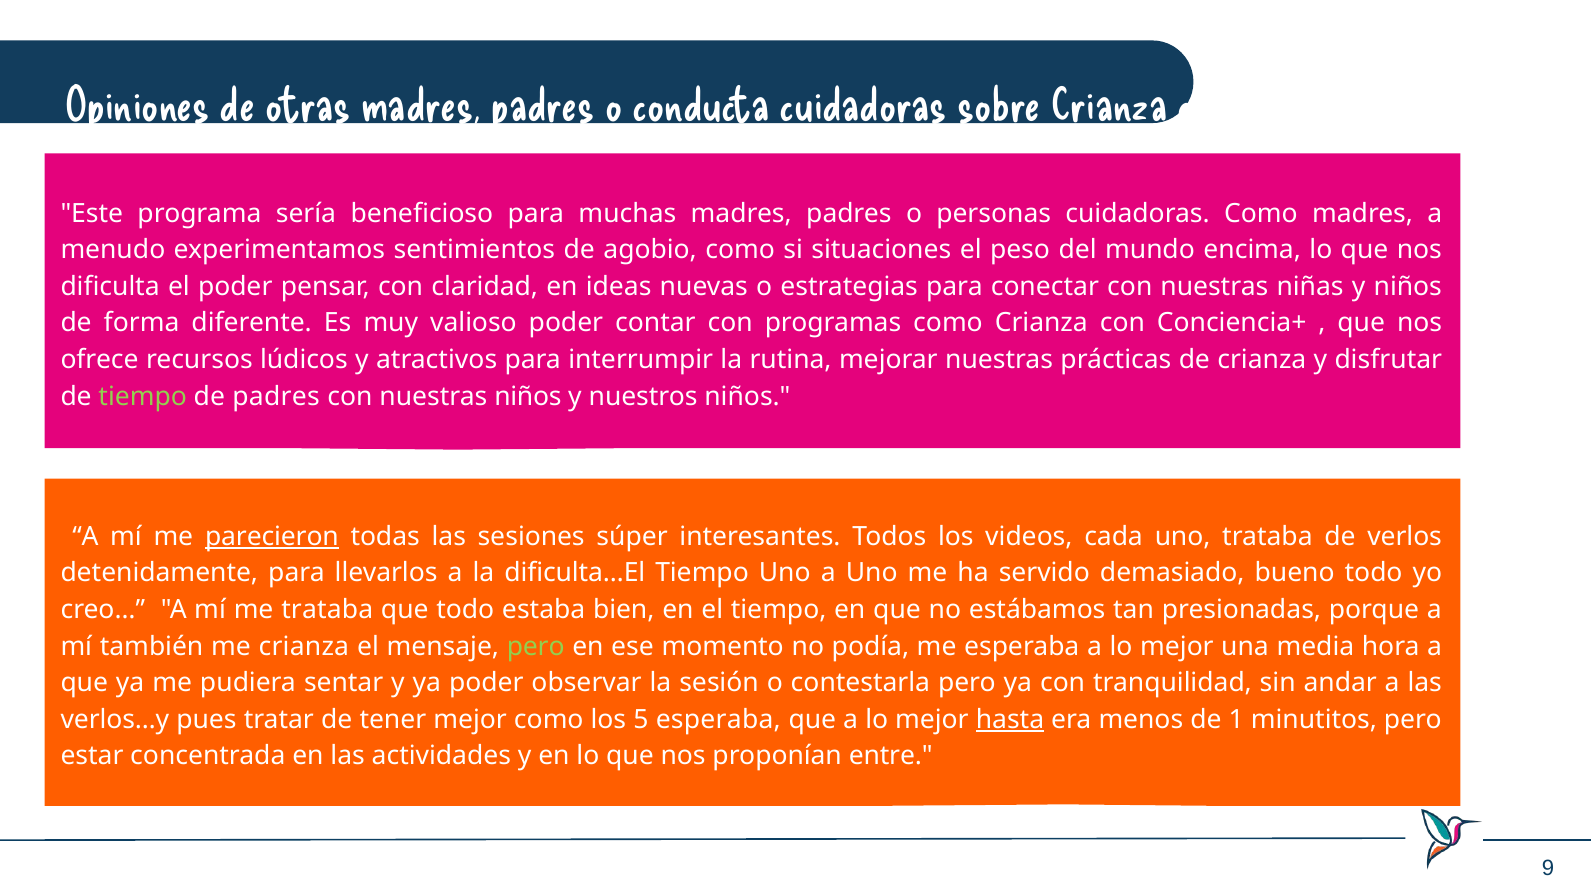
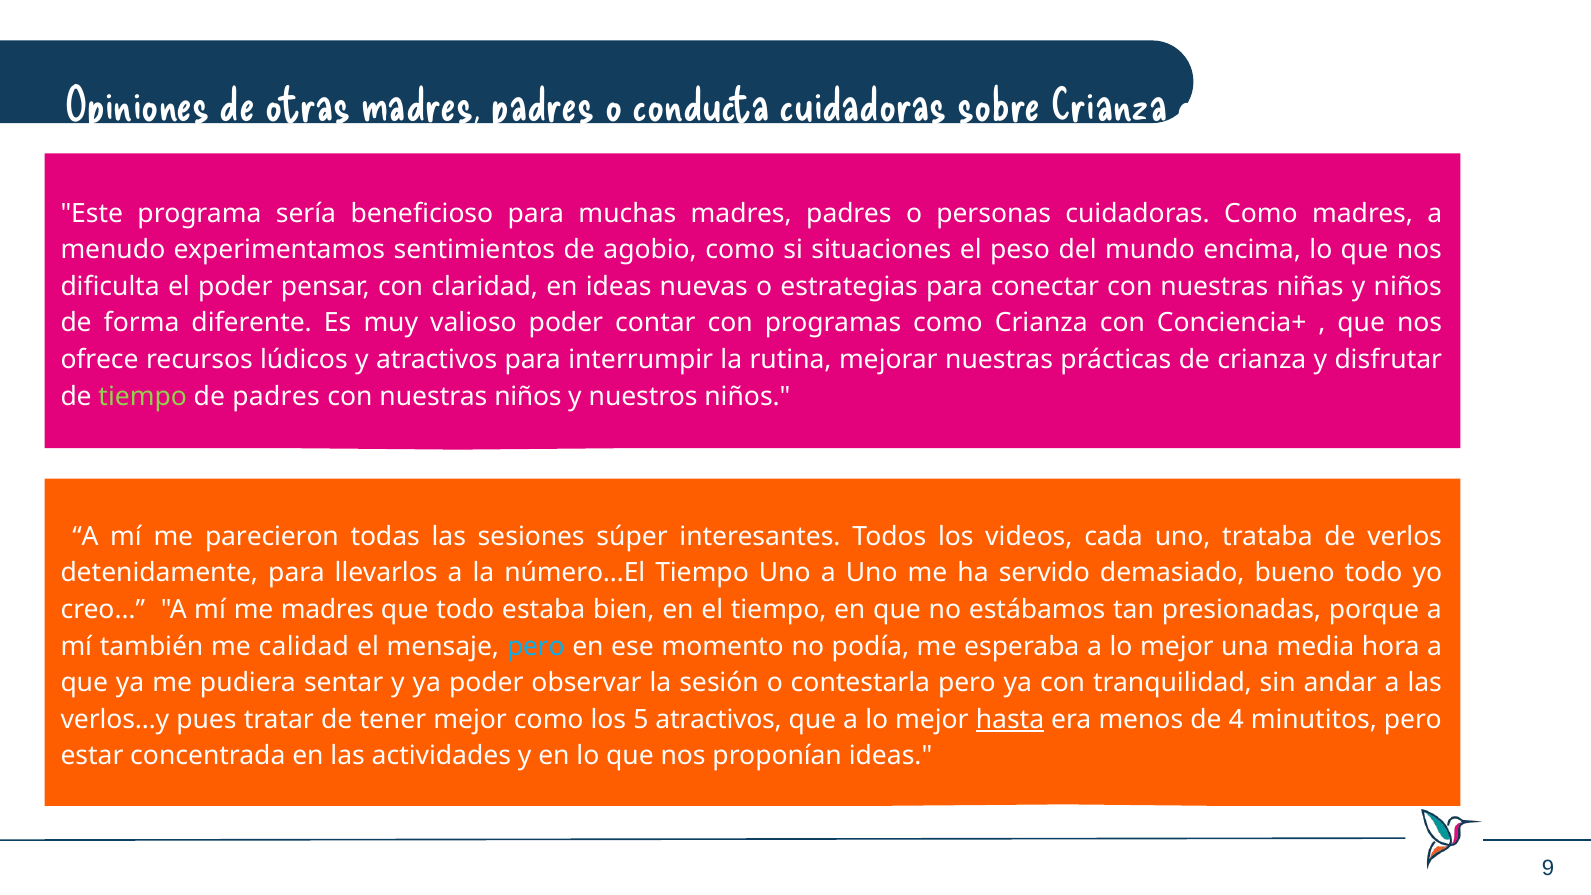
parecieron underline: present -> none (272, 537)
dificulta…El: dificulta…El -> número…El (575, 573)
me trataba: trataba -> madres (327, 610)
me crianza: crianza -> calidad (304, 646)
pero colour: light green -> light blue (536, 646)
5 esperaba: esperaba -> atractivos (719, 720)
1: 1 -> 4 (1236, 720)
proponían entre: entre -> ideas (891, 756)
